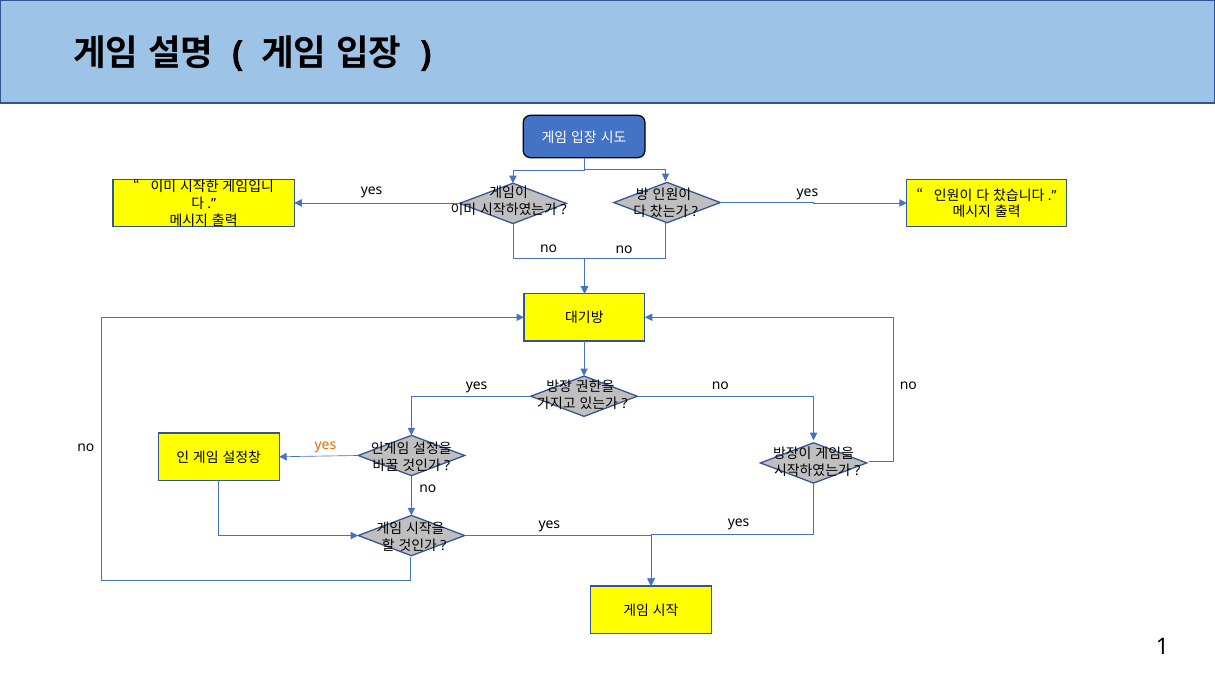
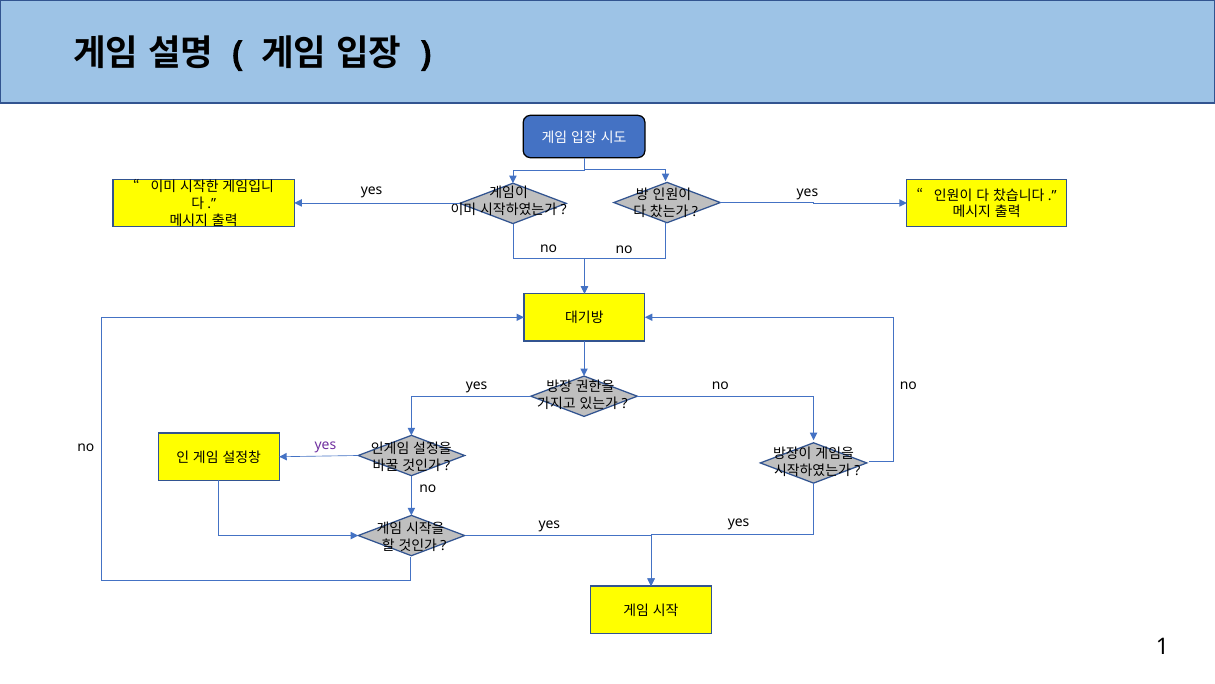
yes colour: orange -> purple (325, 445)
